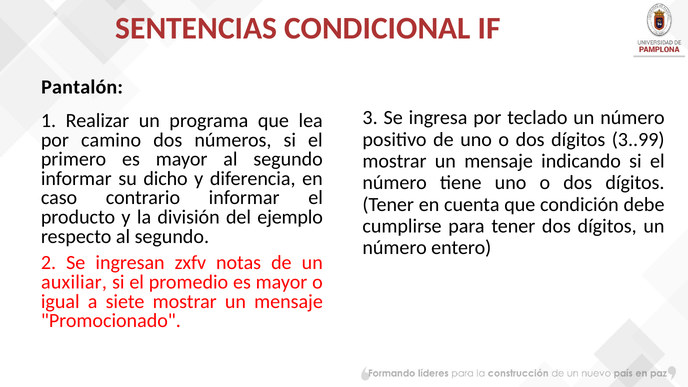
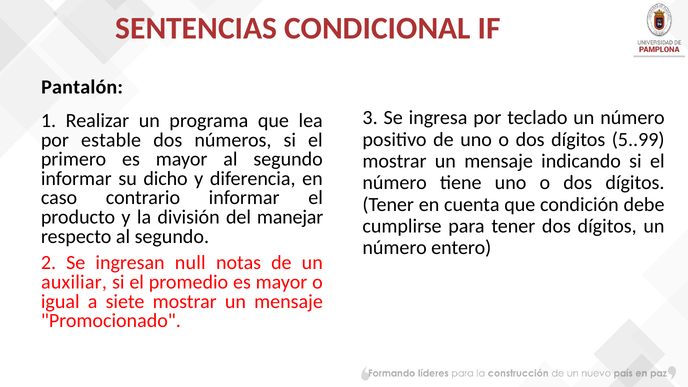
3..99: 3..99 -> 5..99 (638, 139)
camino: camino -> estable (111, 140)
ejemplo: ejemplo -> manejar (290, 217)
zxfv: zxfv -> null (190, 263)
